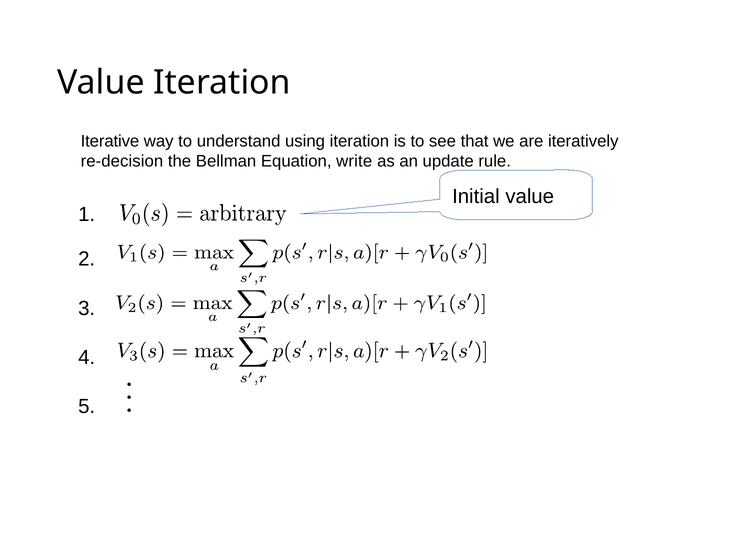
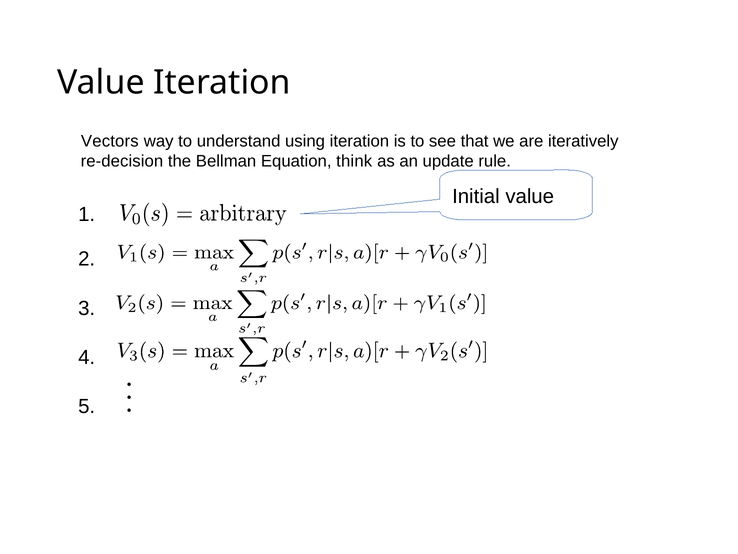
Iterative: Iterative -> Vectors (110, 141)
write: write -> think (354, 161)
